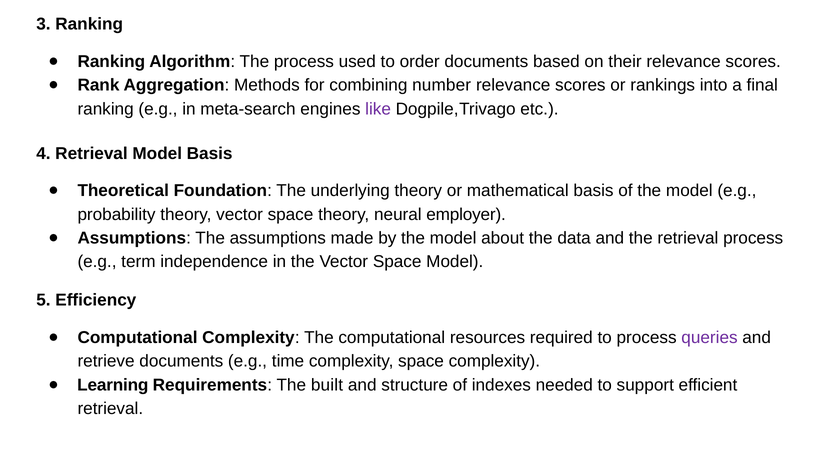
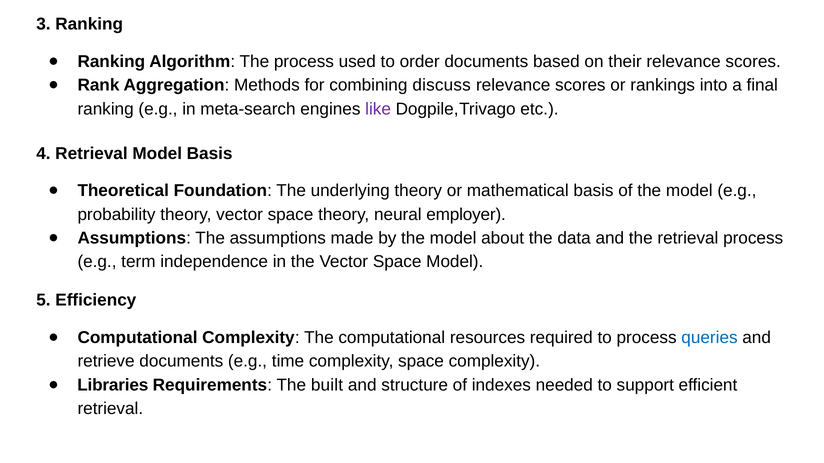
number: number -> discuss (442, 85)
queries colour: purple -> blue (710, 338)
Learning: Learning -> Libraries (113, 385)
